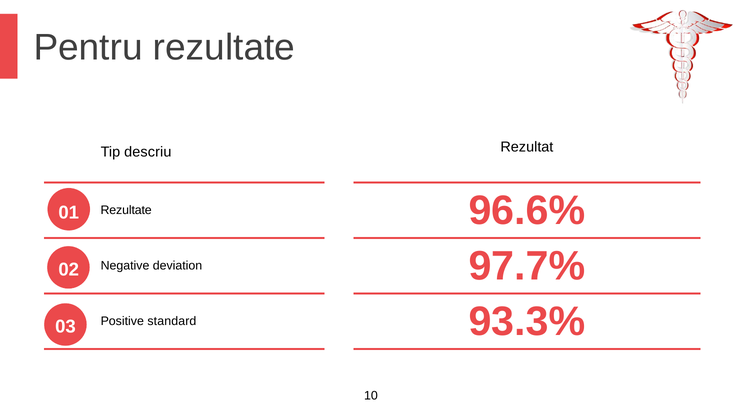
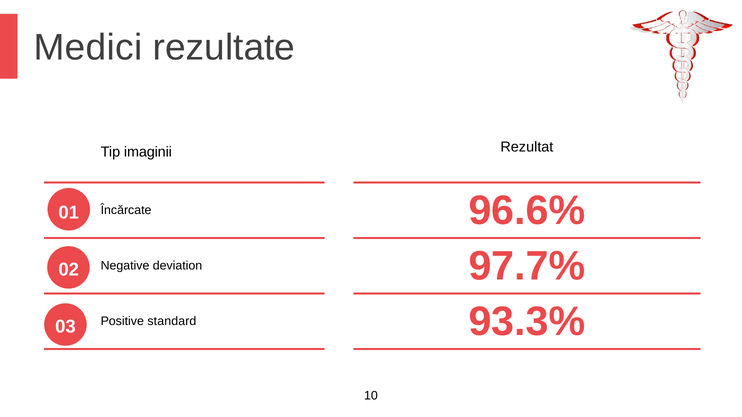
Pentru: Pentru -> Medici (88, 48)
descriu: descriu -> imaginii (148, 152)
Rezultate: Rezultate -> Încărcate (126, 211)
